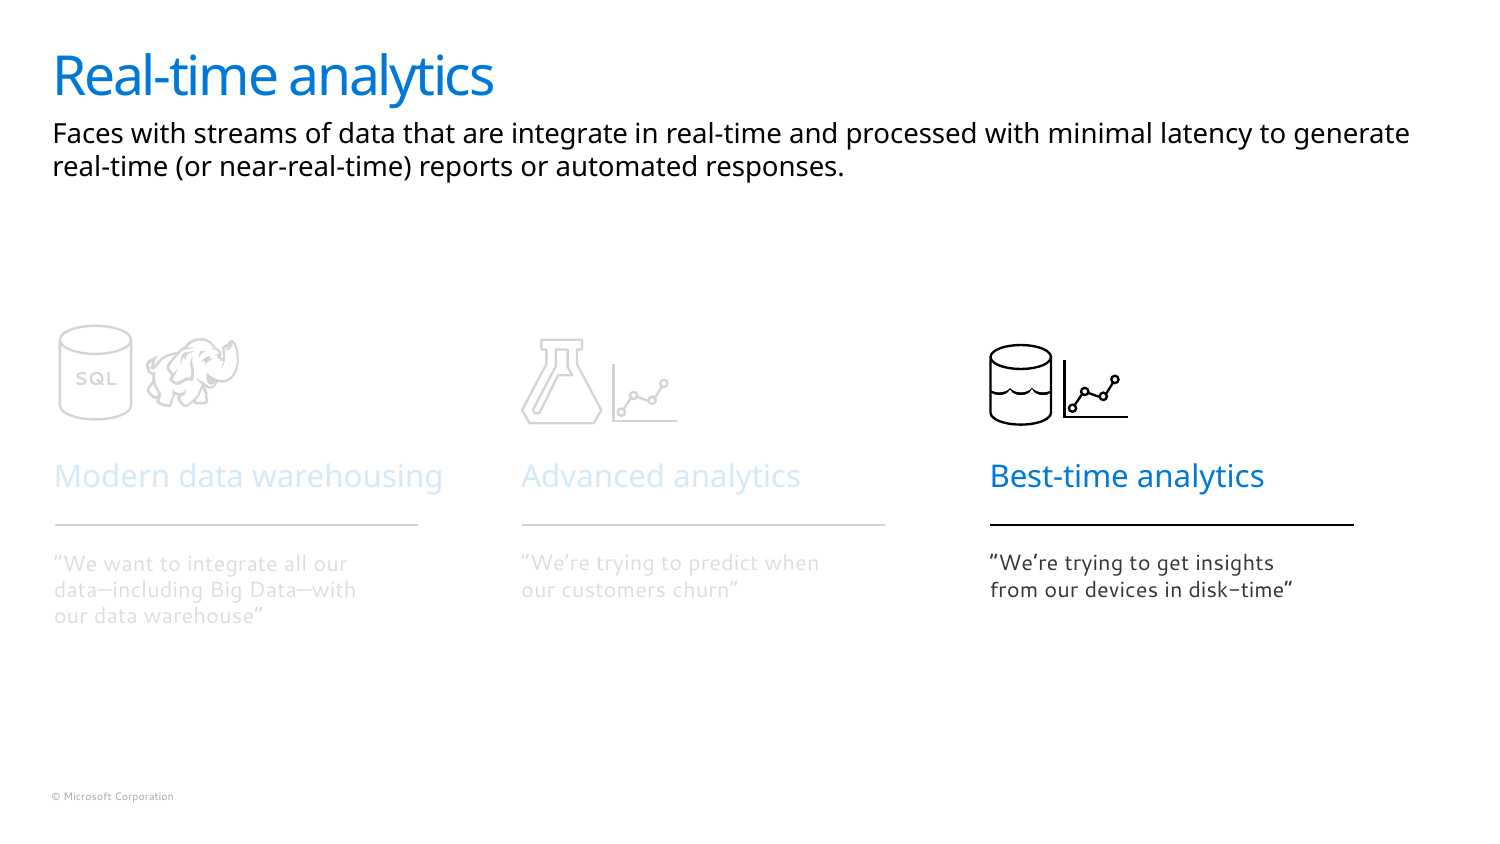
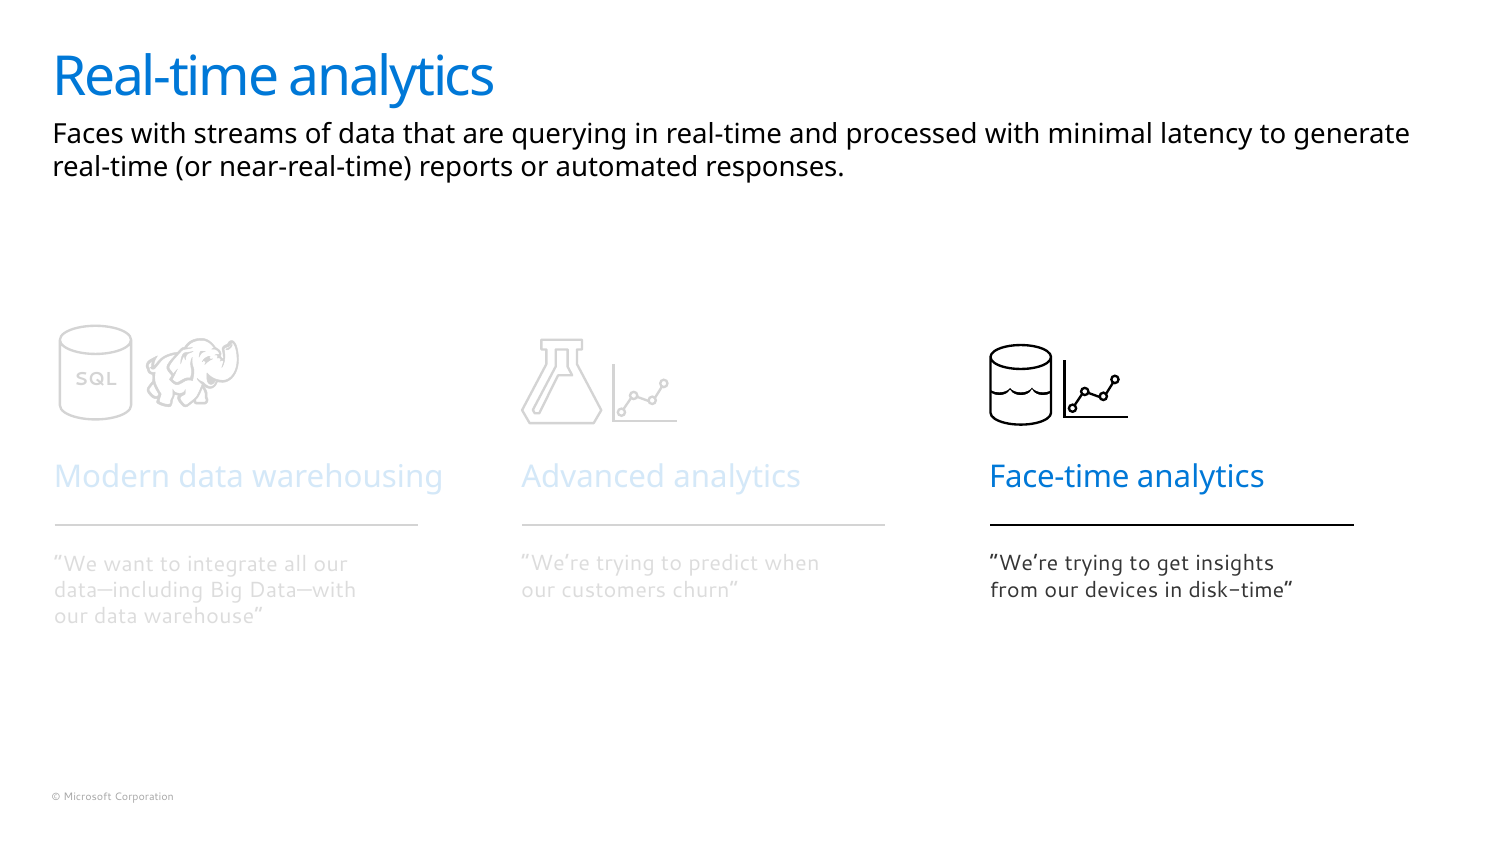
are integrate: integrate -> querying (569, 134)
Best-time: Best-time -> Face-time (1059, 477)
